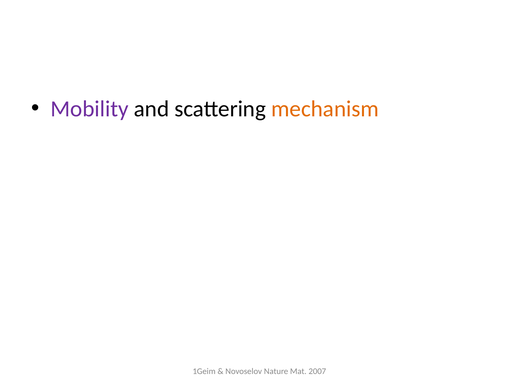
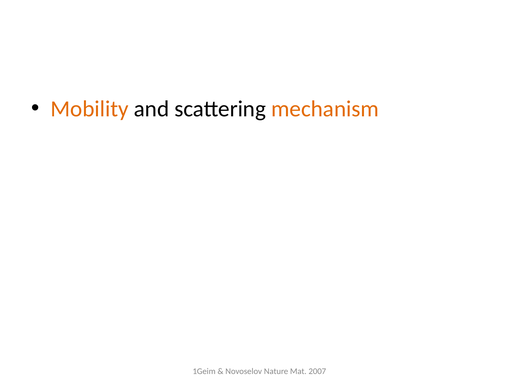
Mobility colour: purple -> orange (90, 109)
